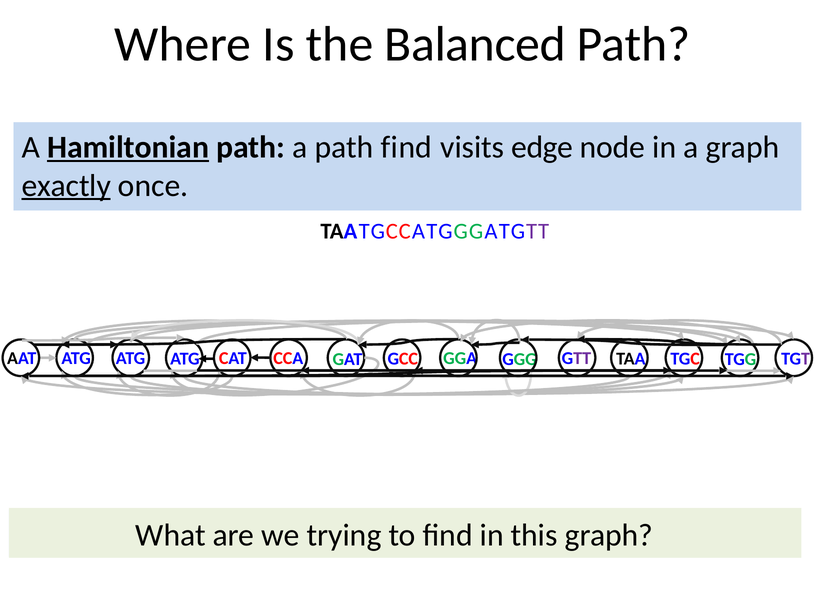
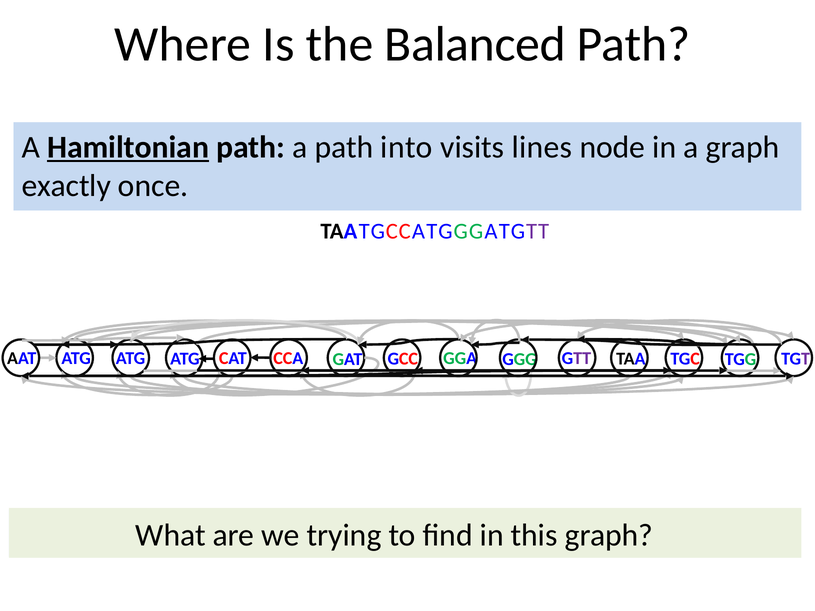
path find: find -> into (407, 148)
edge: edge -> lines (542, 148)
exactly underline: present -> none (66, 186)
